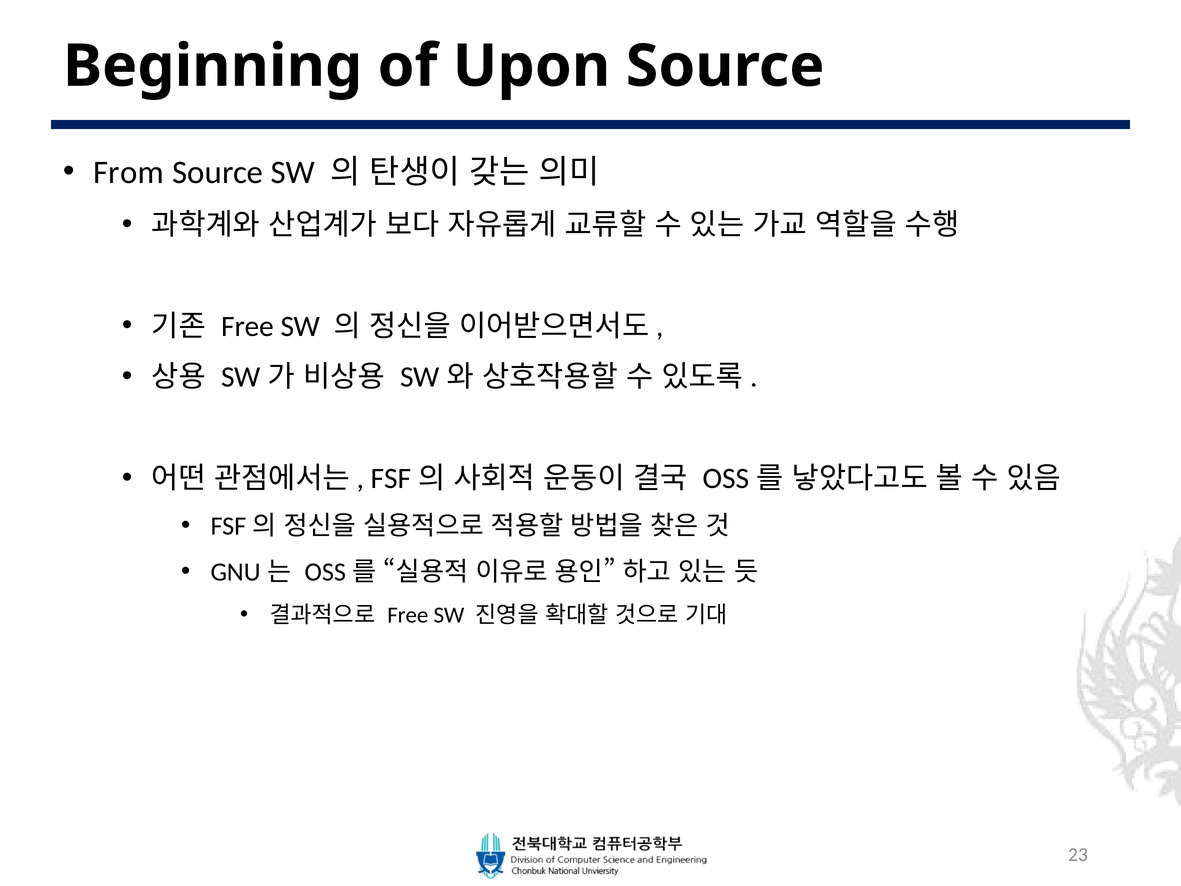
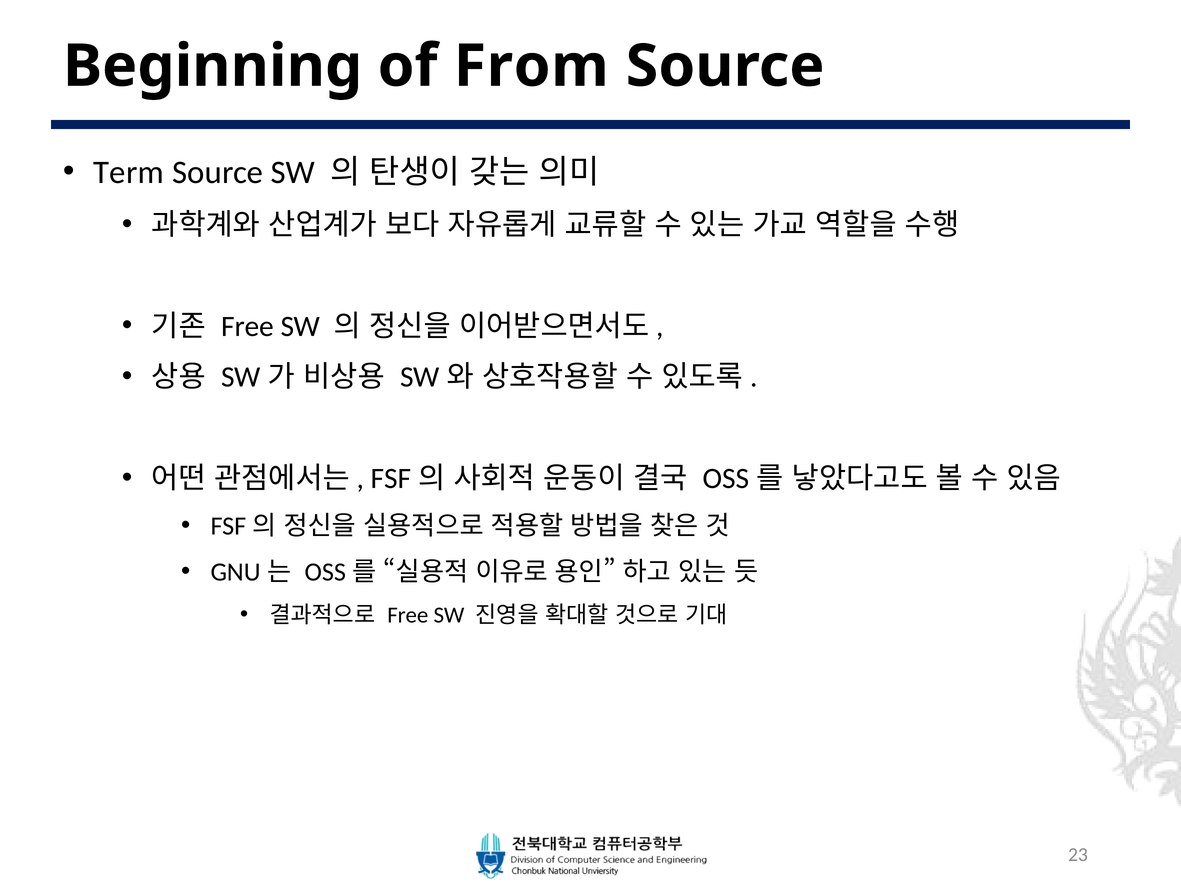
Upon: Upon -> From (531, 66)
From: From -> Term (129, 172)
